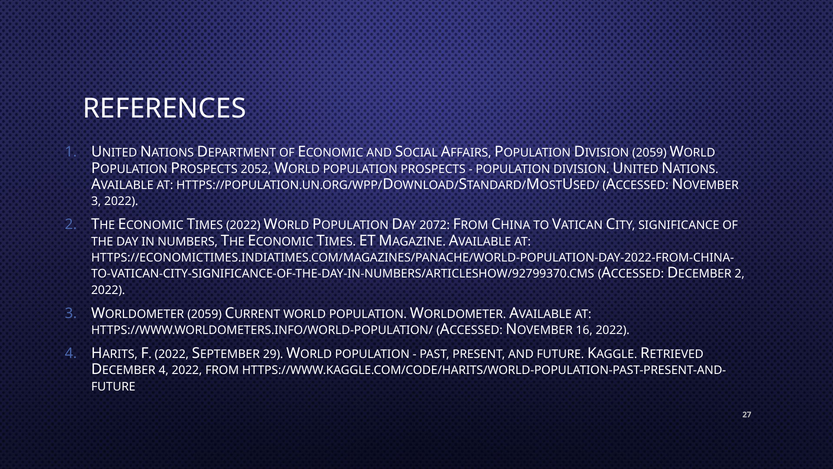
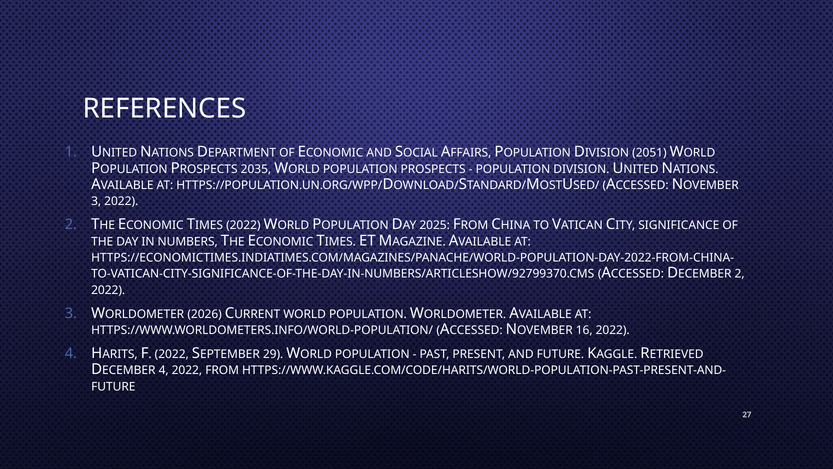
2059: 2059 -> 2051 (649, 153)
2052: 2052 -> 2035 (256, 169)
2072: 2072 -> 2025 (435, 225)
2059: 2059 -> 2026 (205, 314)
